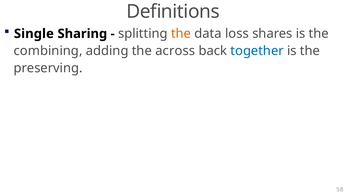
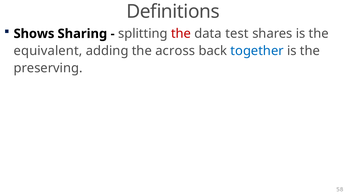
Single: Single -> Shows (34, 34)
the colour: orange -> red (181, 34)
loss: loss -> test (237, 34)
combining: combining -> equivalent (48, 51)
